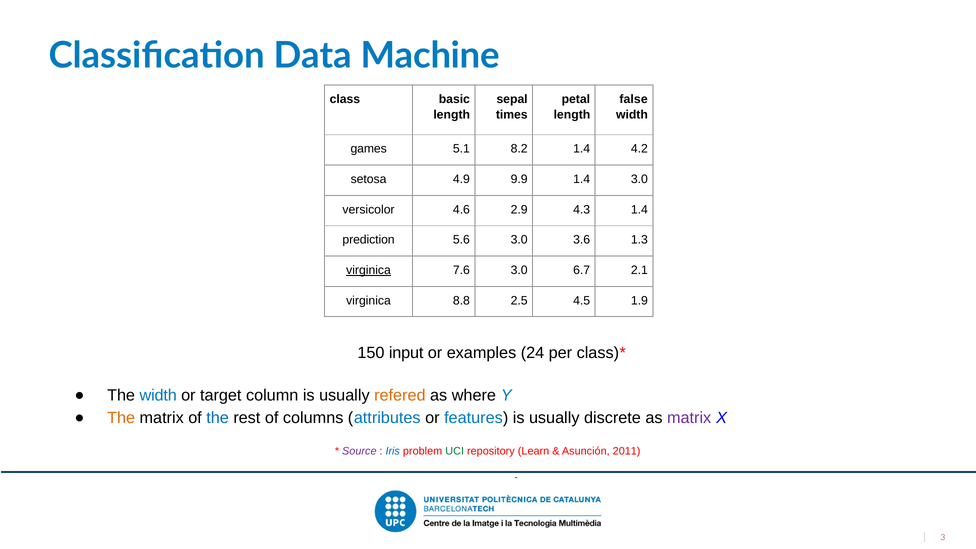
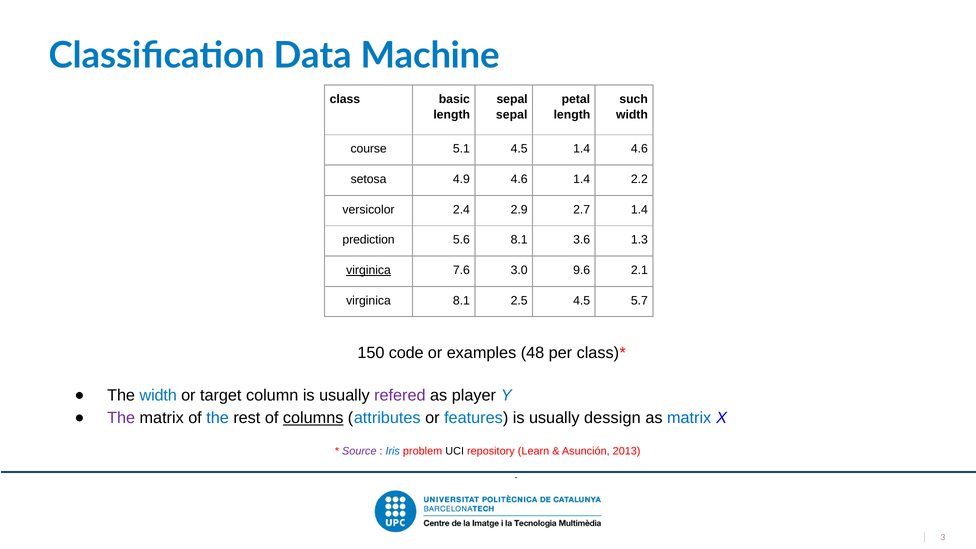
false: false -> such (634, 99)
times: times -> sepal (512, 115)
games: games -> course (369, 149)
5.1 8.2: 8.2 -> 4.5 (519, 149)
1.4 4.2: 4.2 -> 4.6 (639, 149)
4.9 9.9: 9.9 -> 4.6 (519, 179)
1.4 3.0: 3.0 -> 2.2 (639, 179)
4.6: 4.6 -> 2.4 (461, 210)
4.3: 4.3 -> 2.7 (582, 210)
5.6 3.0: 3.0 -> 8.1 (519, 240)
6.7: 6.7 -> 9.6 (582, 270)
virginica 8.8: 8.8 -> 8.1 (461, 300)
1.9: 1.9 -> 5.7 (639, 300)
input: input -> code (406, 353)
24: 24 -> 48 (532, 353)
refered colour: orange -> purple (400, 396)
where: where -> player (474, 396)
The colour: orange -> purple (121, 418)
columns underline: none -> present (313, 418)
discrete: discrete -> dessign (612, 418)
matrix colour: purple -> blue (689, 418)
UCI colour: green -> black (455, 451)
2011: 2011 -> 2013 (627, 451)
